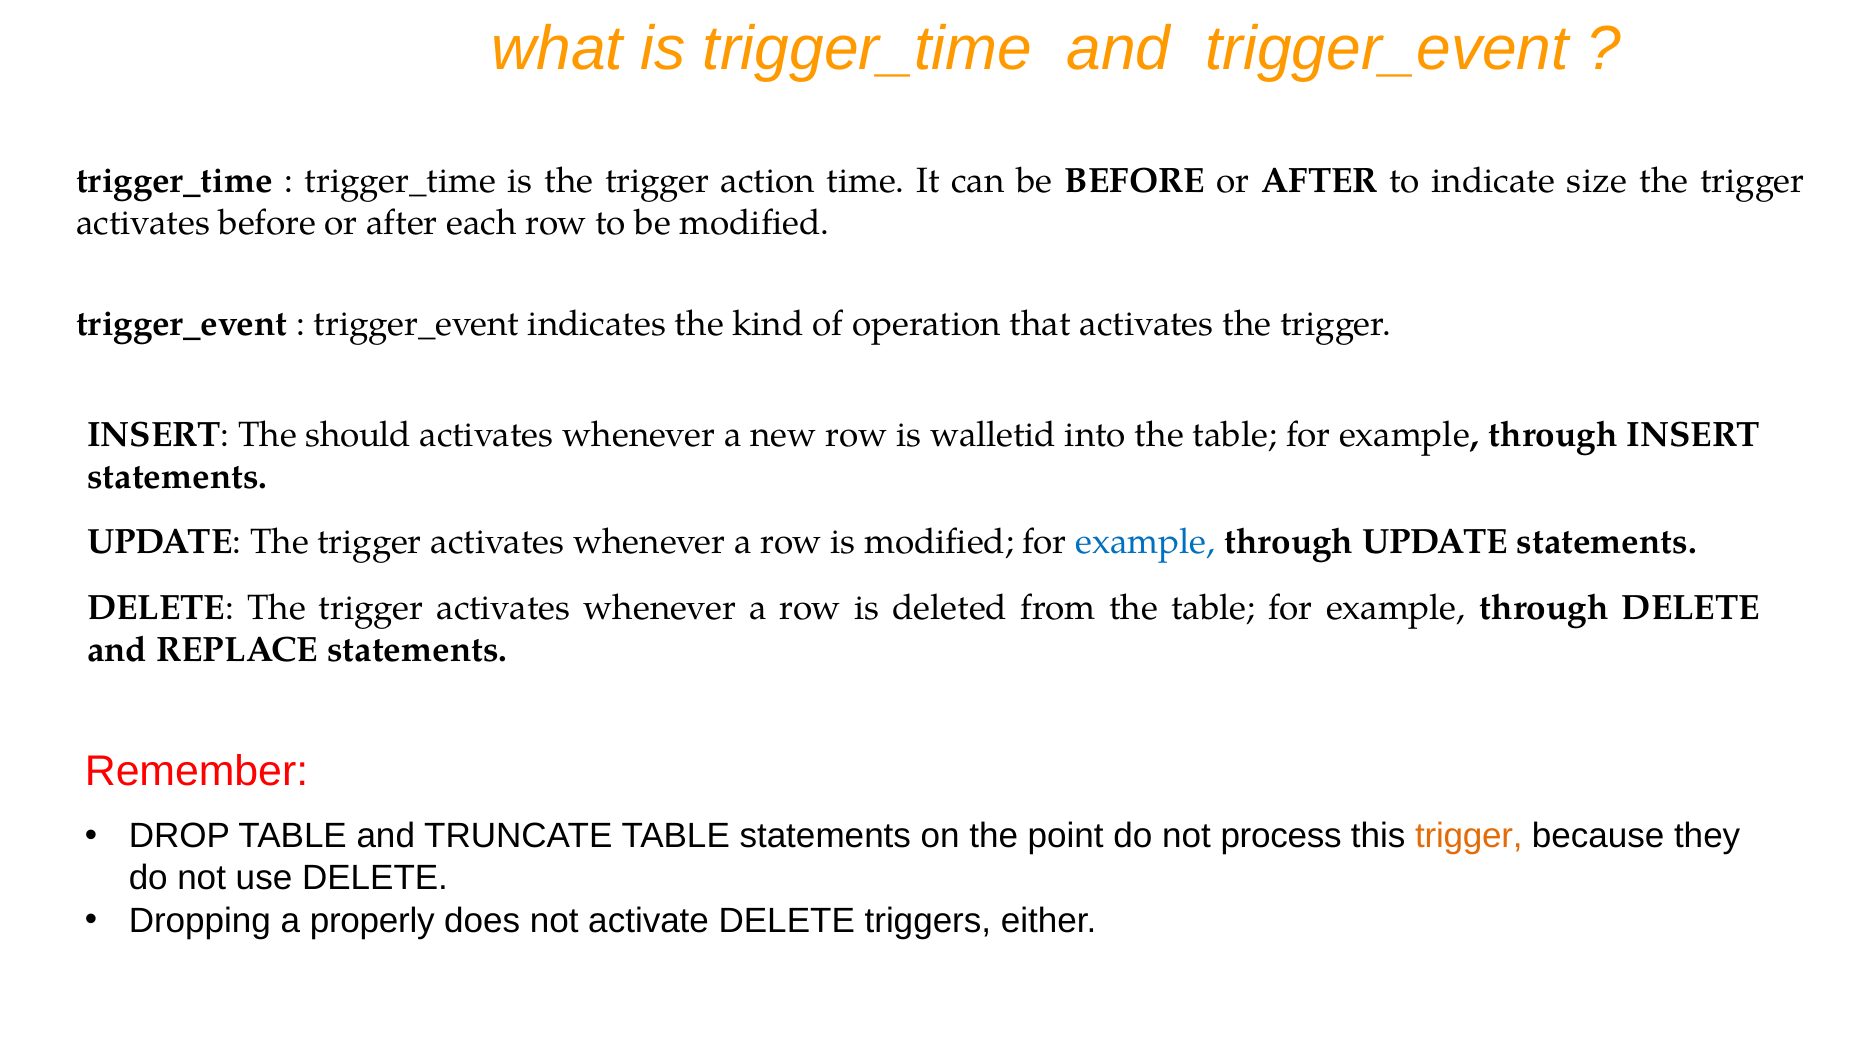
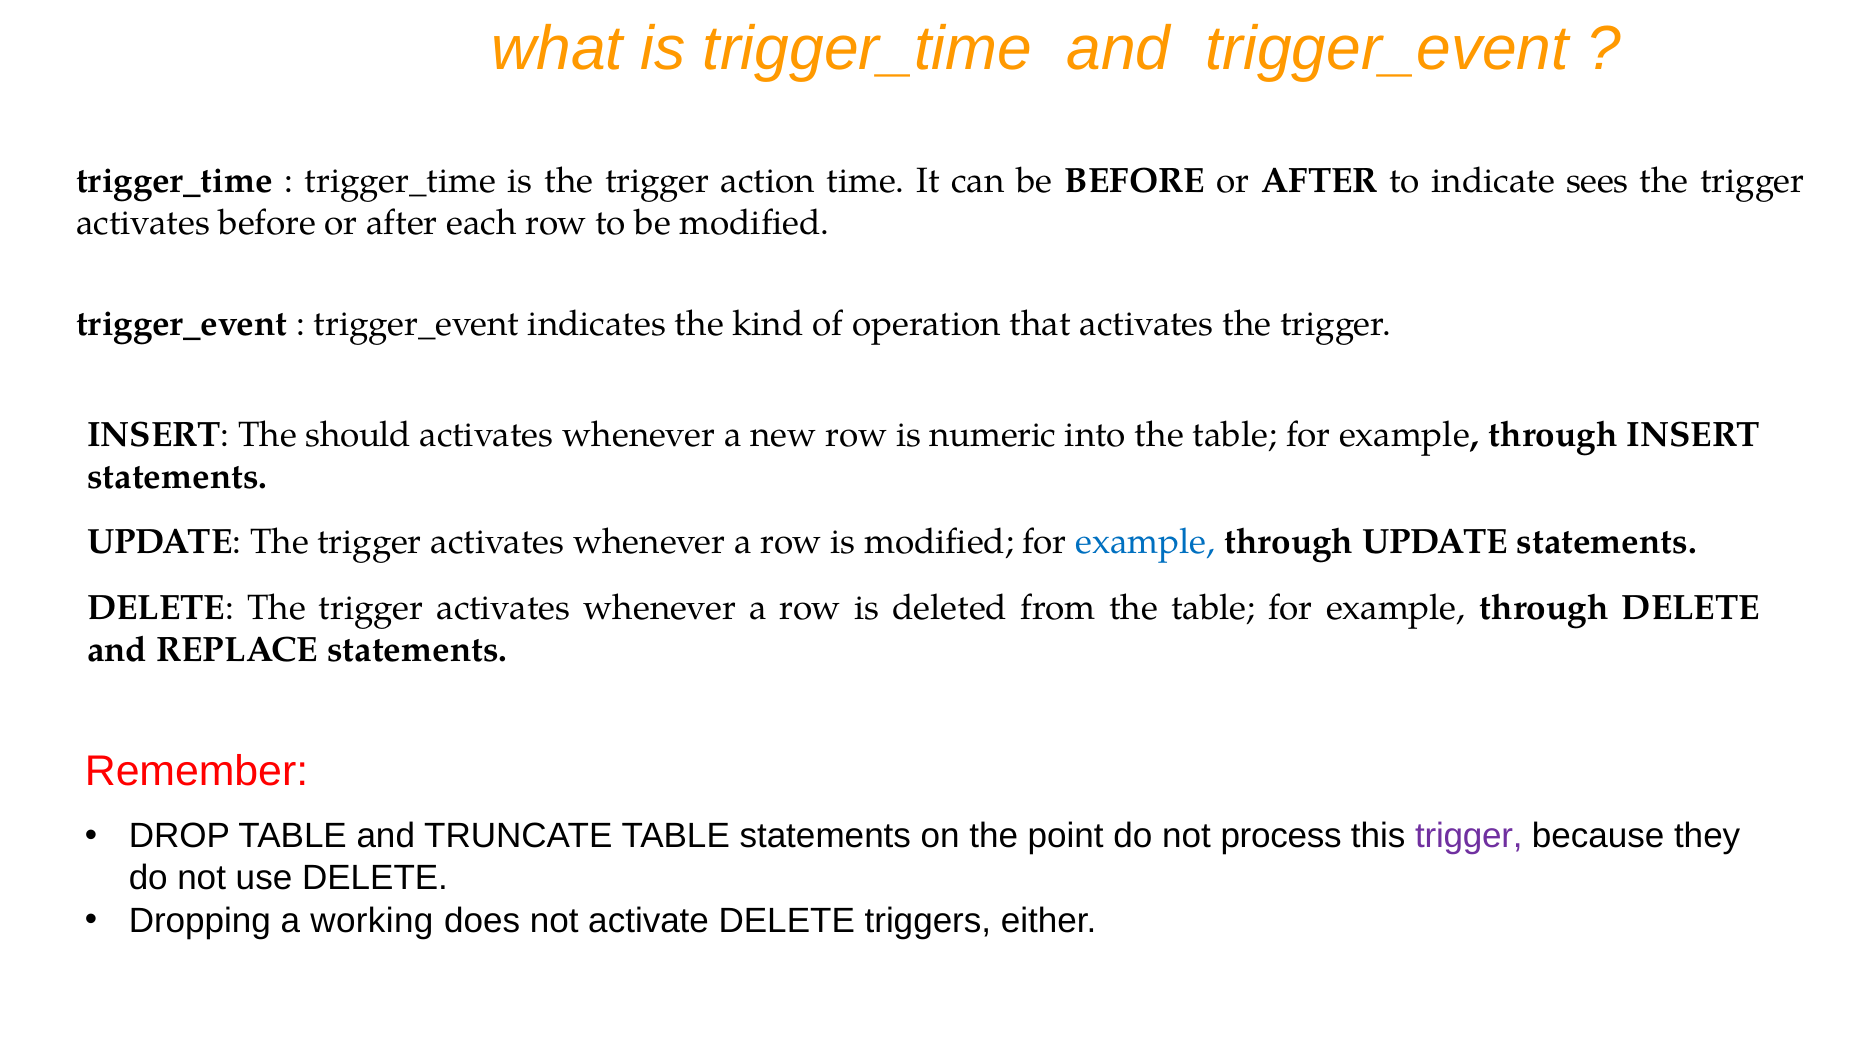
size: size -> sees (1597, 181)
walletid: walletid -> numeric (993, 435)
trigger colour: orange -> purple (1469, 836)
properly: properly -> working (372, 920)
